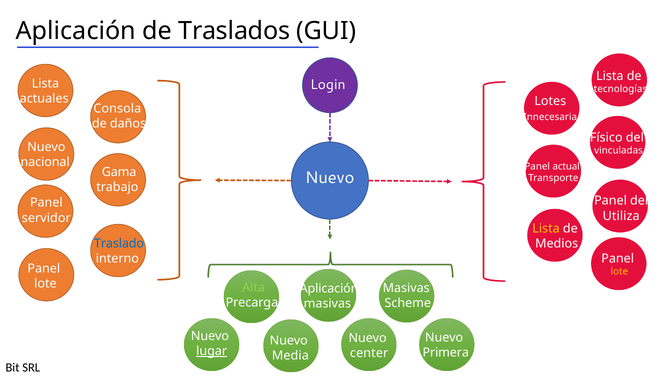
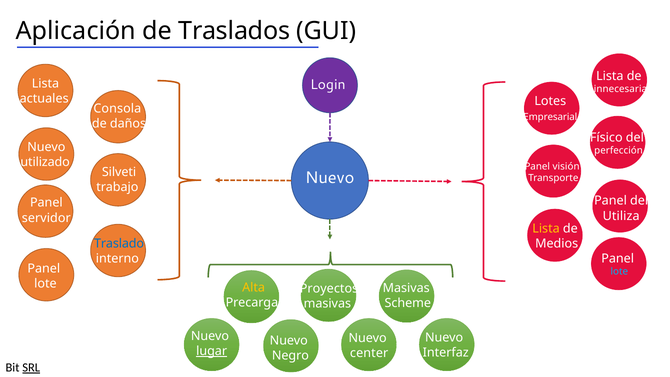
tecnologías: tecnologías -> innecesaria (620, 89)
Innecesaria: Innecesaria -> Empresarial (550, 117)
vinculadas: vinculadas -> perfección (619, 151)
nacional: nacional -> utilizado (45, 162)
actual: actual -> visión (566, 166)
Gama: Gama -> Silveti (119, 172)
lote colour: yellow -> light blue (619, 272)
Alta colour: light green -> yellow (254, 287)
Aplicación: Aplicación -> Proyectos (329, 289)
Primera: Primera -> Interfaz (446, 353)
Media: Media -> Negro (290, 356)
SRL underline: none -> present (31, 367)
